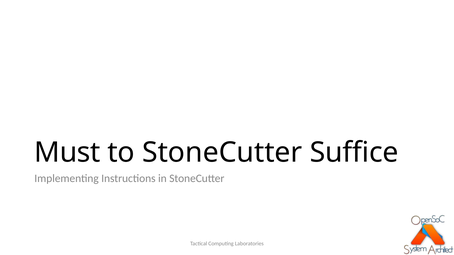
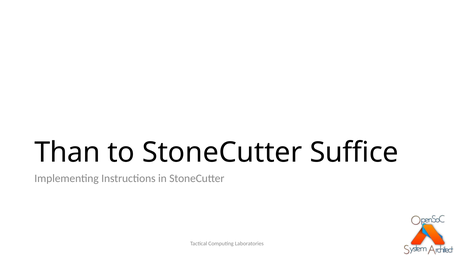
Must: Must -> Than (67, 153)
